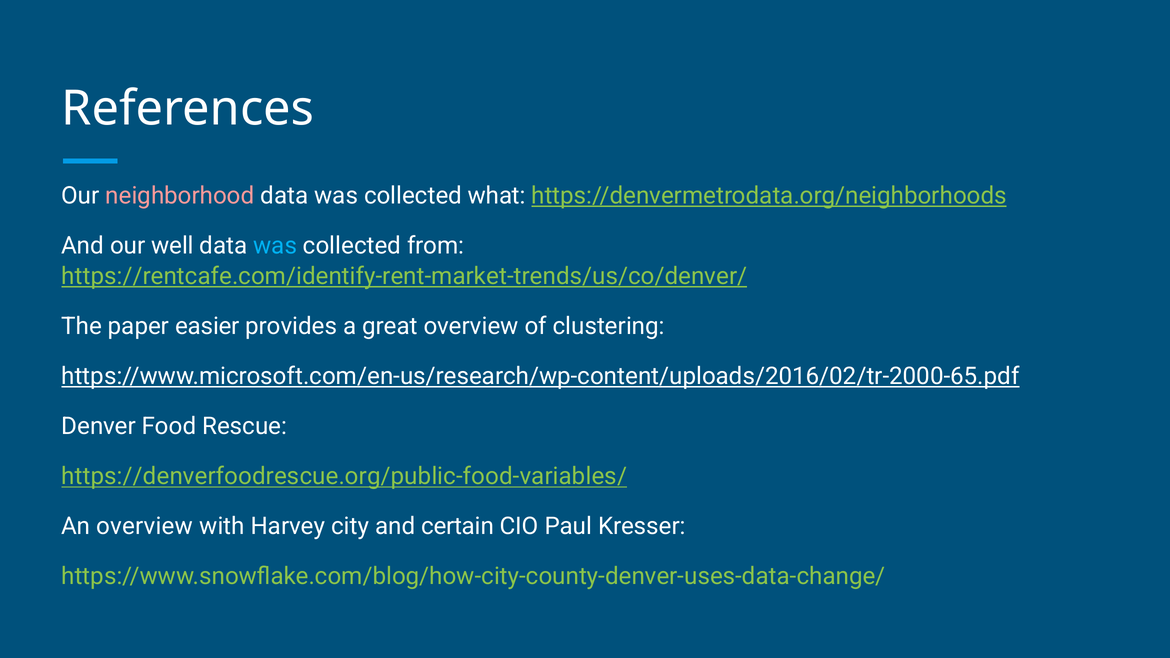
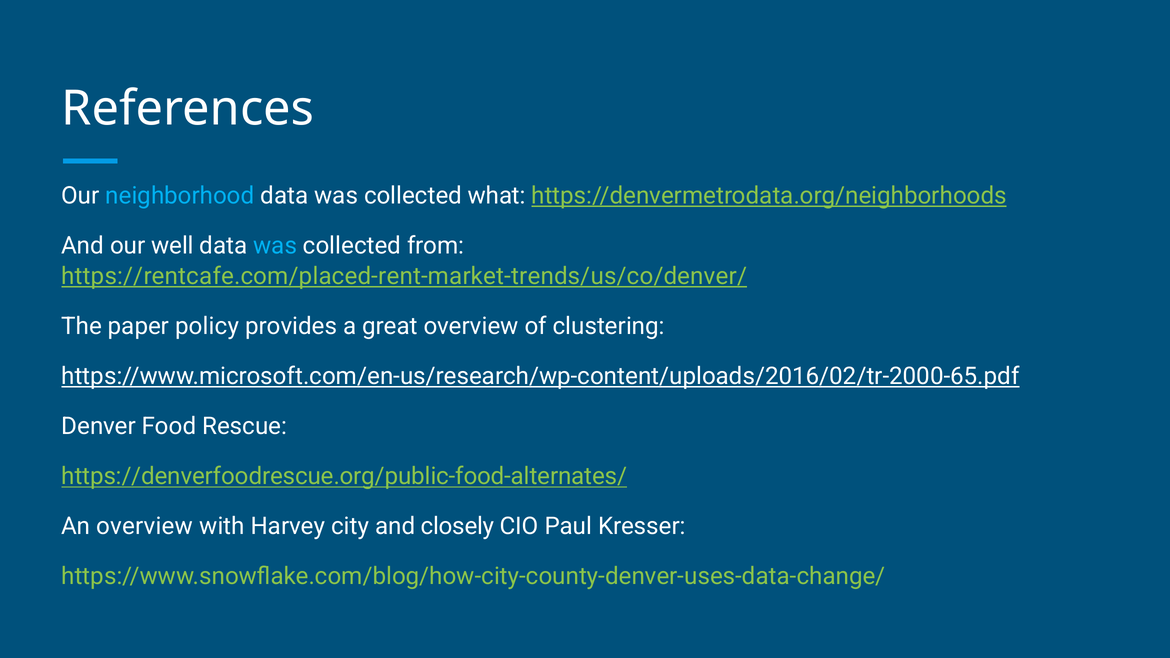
neighborhood colour: pink -> light blue (180, 196)
https://rentcafe.com/identify-rent-market-trends/us/co/denver/: https://rentcafe.com/identify-rent-market-trends/us/co/denver/ -> https://rentcafe.com/placed-rent-market-trends/us/co/denver/ (404, 276)
easier: easier -> policy (207, 327)
https://denverfoodrescue.org/public-food-variables/: https://denverfoodrescue.org/public-food-variables/ -> https://denverfoodrescue.org/public-food-alternates/ (344, 477)
certain: certain -> closely (458, 527)
